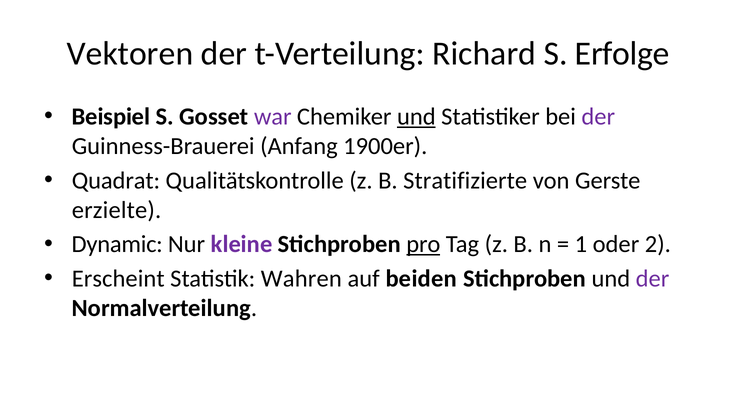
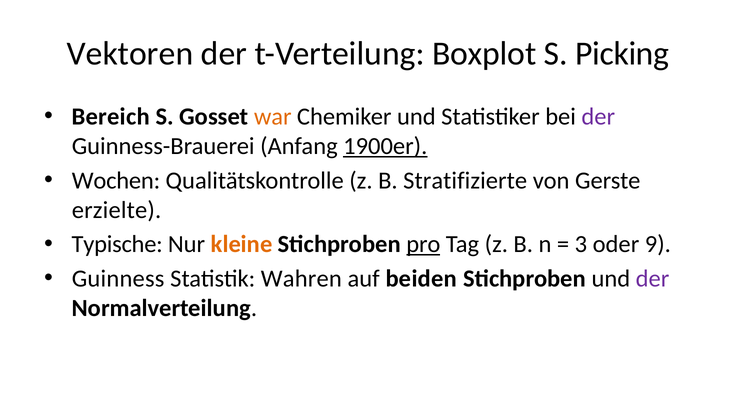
Richard: Richard -> Boxplot (484, 53)
Erfolge: Erfolge -> Picking (622, 53)
Beispiel: Beispiel -> Bereich (111, 117)
war colour: purple -> orange (273, 117)
und underline: present -> none (416, 117)
1900er underline: none -> present (385, 146)
Quadrat: Quadrat -> Wochen (116, 181)
Dynamic: Dynamic -> Typische (117, 244)
kleine colour: purple -> orange (242, 244)
1: 1 -> 3 (581, 244)
2: 2 -> 9 (658, 244)
Erscheint: Erscheint -> Guinness (118, 279)
